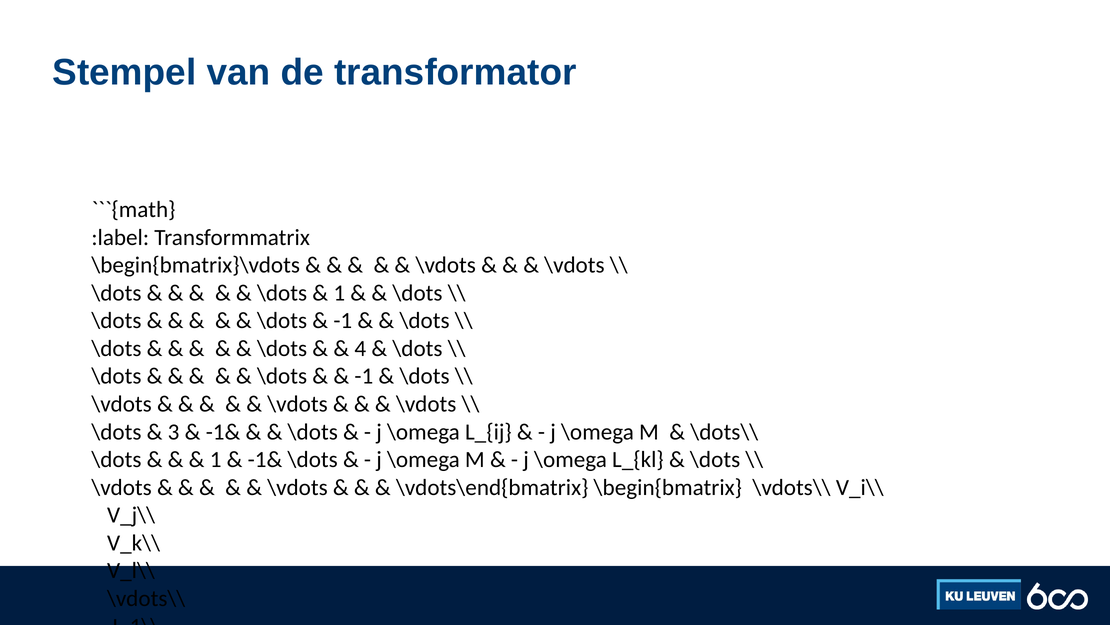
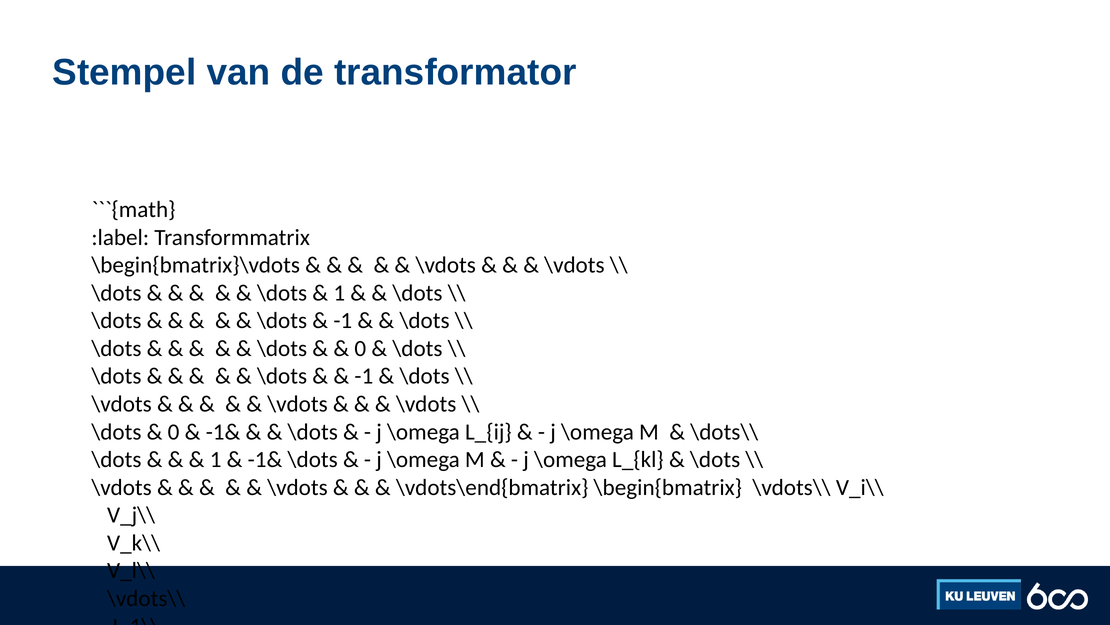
4: 4 -> 0 (360, 348)
3: 3 -> 0 (174, 431)
